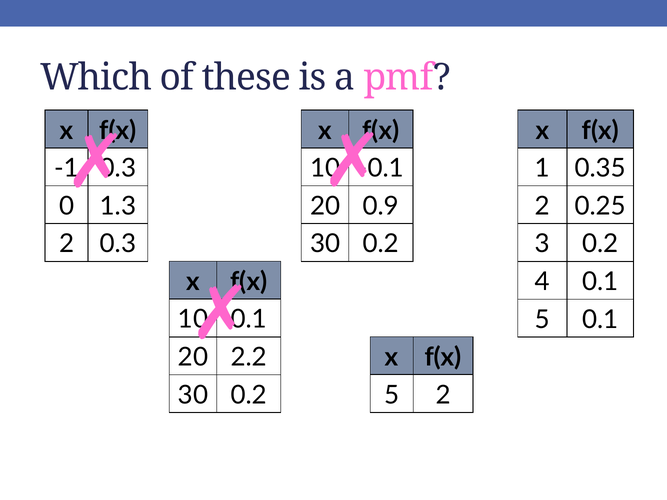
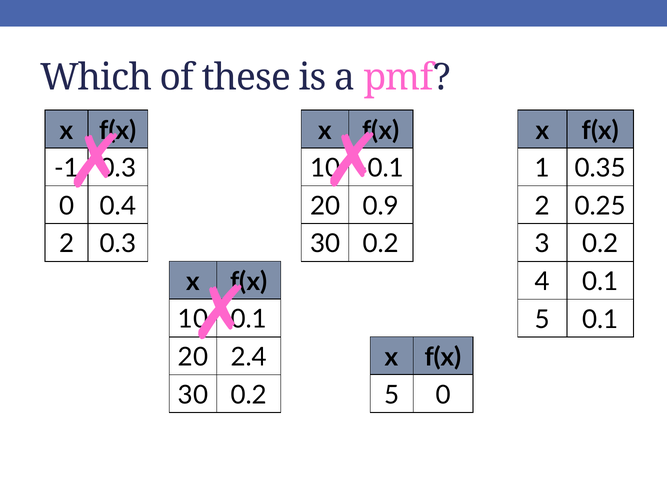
1.3: 1.3 -> 0.4 (118, 206)
2.2: 2.2 -> 2.4 (249, 357)
5 2: 2 -> 0 (443, 395)
